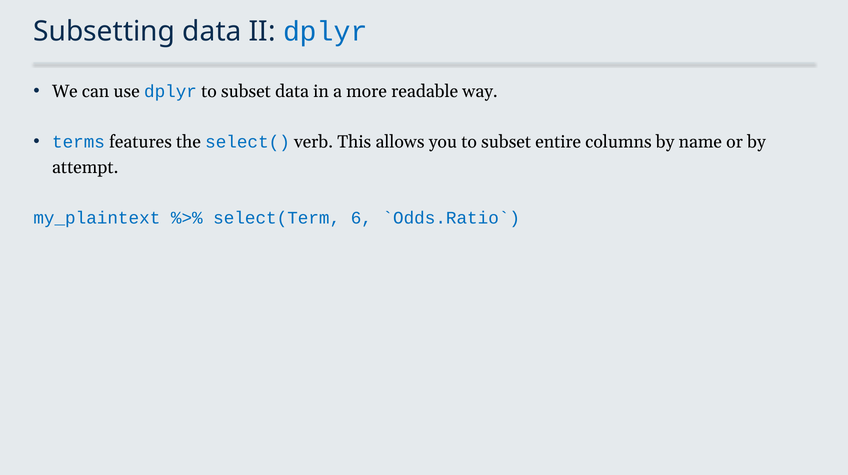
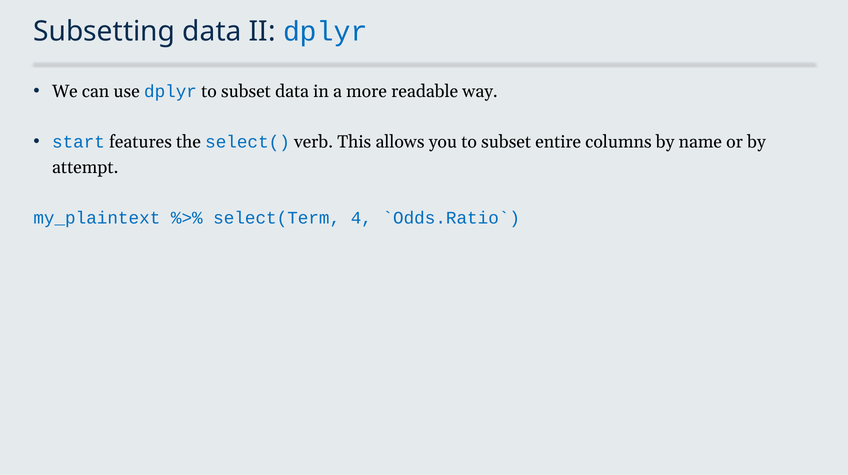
terms: terms -> start (78, 142)
6: 6 -> 4 (361, 218)
